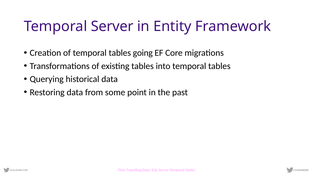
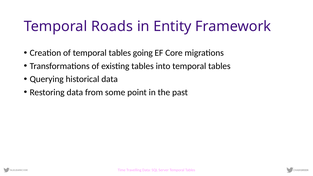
Temporal Server: Server -> Roads (112, 26)
